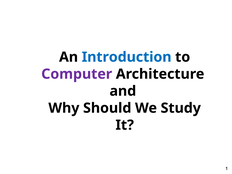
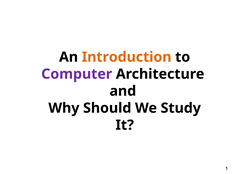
Introduction colour: blue -> orange (127, 57)
